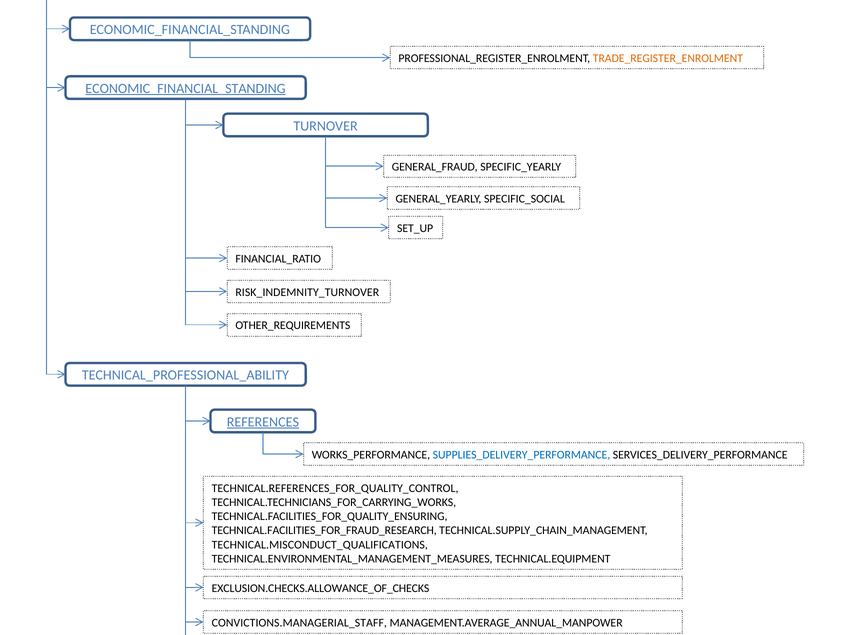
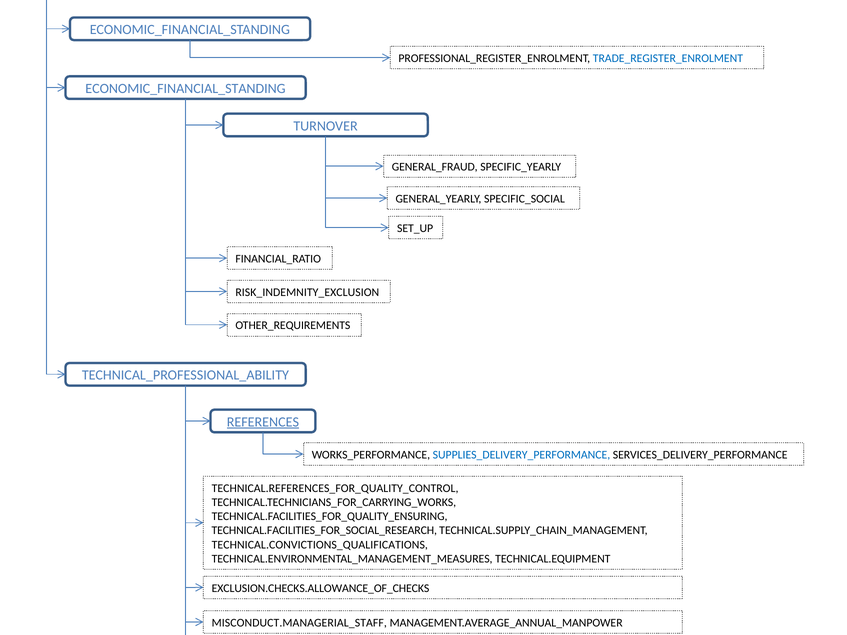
TRADE_REGISTER_ENROLMENT colour: orange -> blue (668, 58)
ECONOMIC_FINANCIAL_STANDING underline: present -> none (185, 89)
RISK_INDEMNITY_TURNOVER: RISK_INDEMNITY_TURNOVER -> RISK_INDEMNITY_EXCLUSION (307, 292)
TECHNICAL.FACILITIES_FOR_FRAUD_RESEARCH: TECHNICAL.FACILITIES_FOR_FRAUD_RESEARCH -> TECHNICAL.FACILITIES_FOR_SOCIAL_RESEARCH (324, 531)
TECHNICAL.MISCONDUCT_QUALIFICATIONS: TECHNICAL.MISCONDUCT_QUALIFICATIONS -> TECHNICAL.CONVICTIONS_QUALIFICATIONS (320, 545)
CONVICTIONS.MANAGERIAL_STAFF: CONVICTIONS.MANAGERIAL_STAFF -> MISCONDUCT.MANAGERIAL_STAFF (299, 623)
